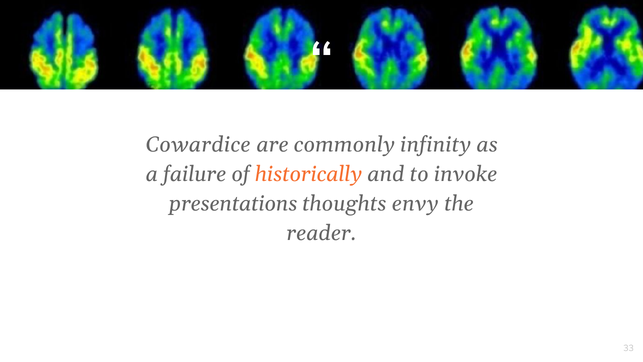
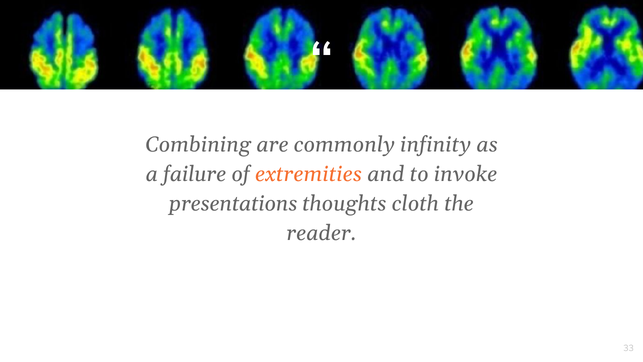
Cowardice: Cowardice -> Combining (198, 145)
historically: historically -> extremities (309, 174)
envy: envy -> cloth (415, 204)
